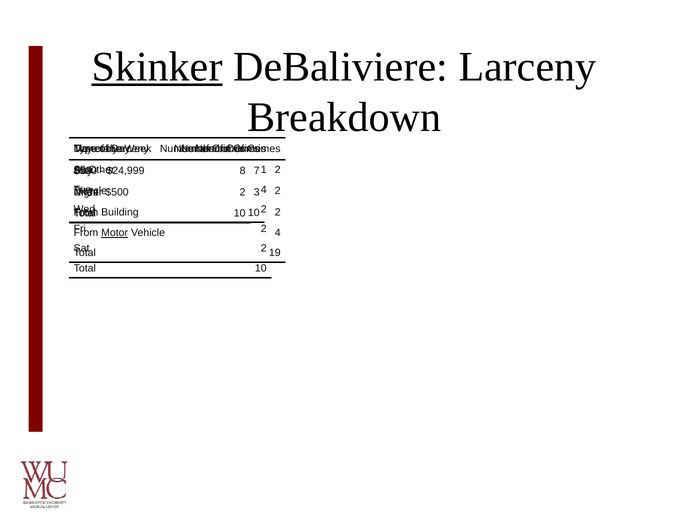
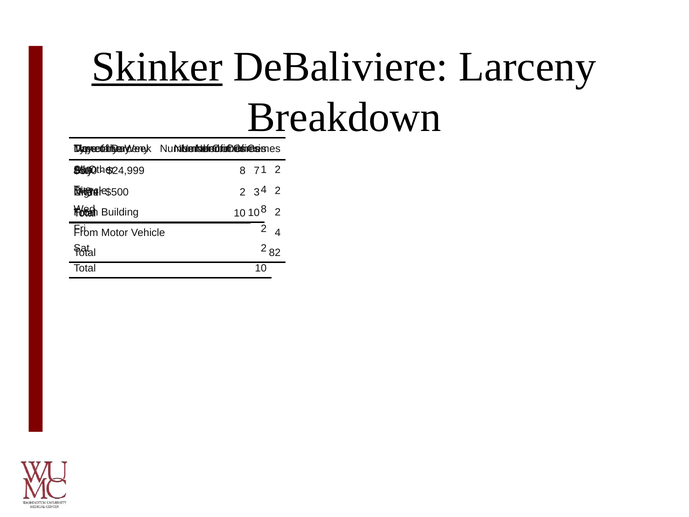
2: 2 -> 8 (264, 209)
Motor underline: present -> none (115, 233)
19: 19 -> 82 (275, 253)
